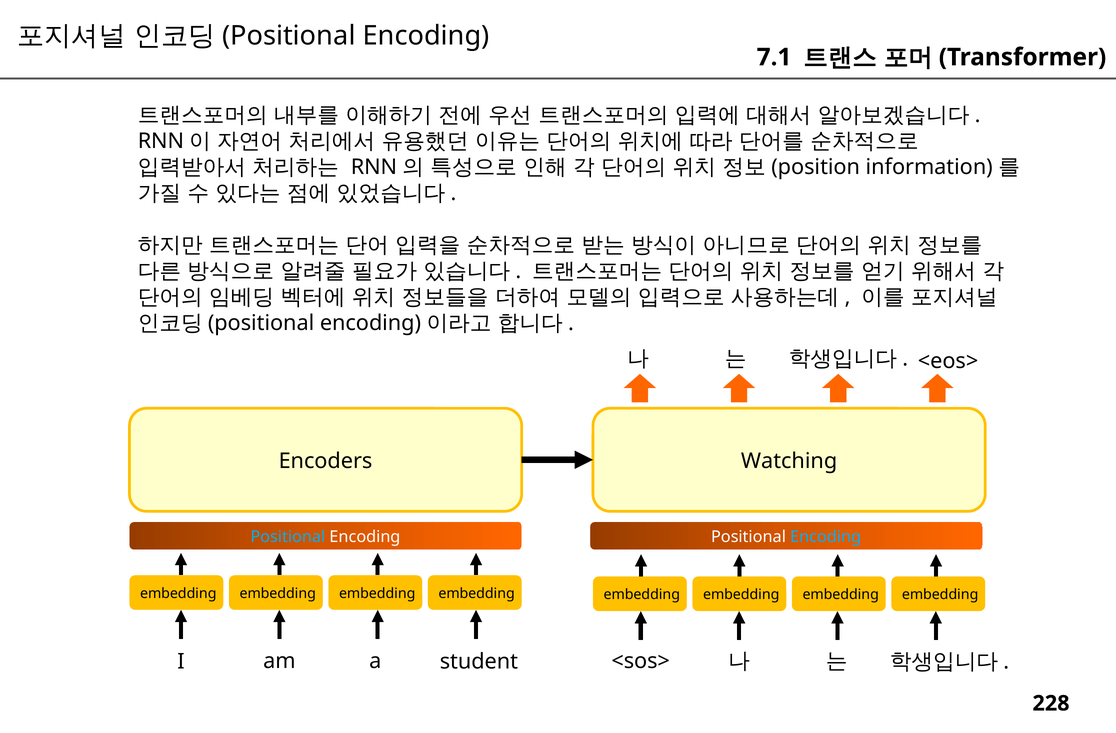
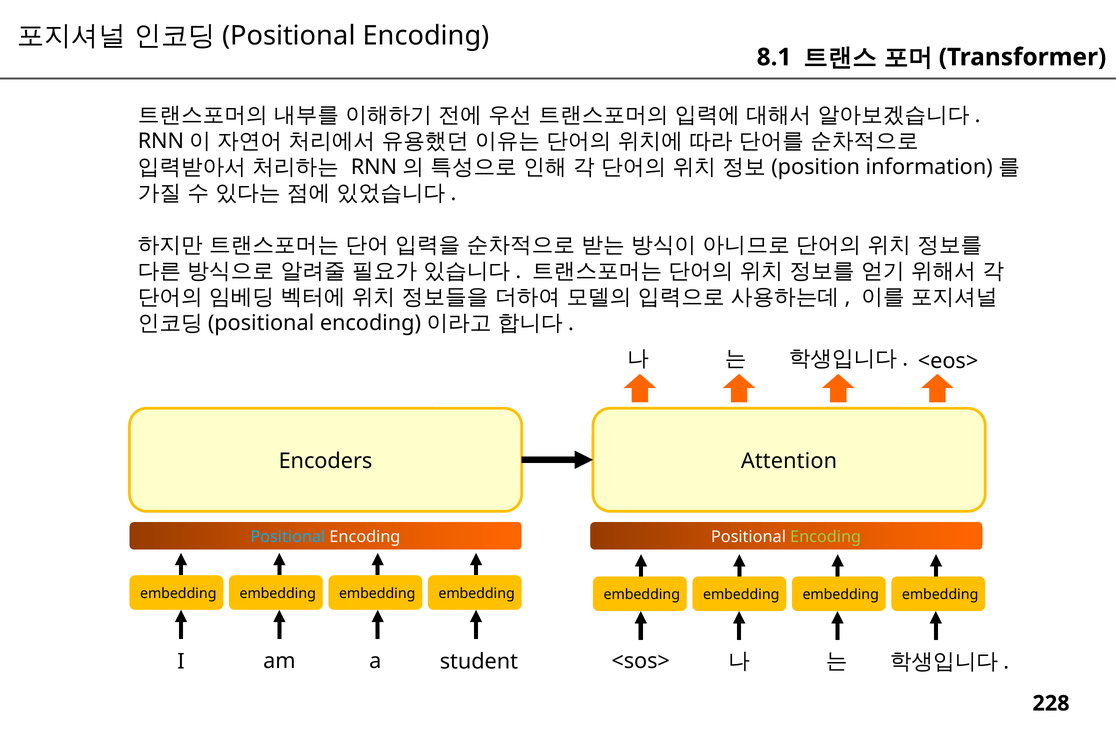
7.1: 7.1 -> 8.1 (774, 57)
Watching: Watching -> Attention (789, 461)
Encoding colour: light blue -> light green (826, 537)
